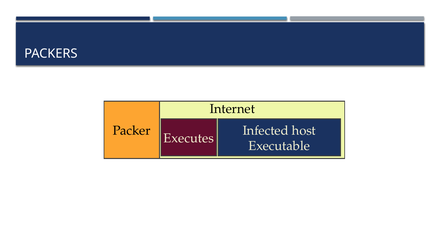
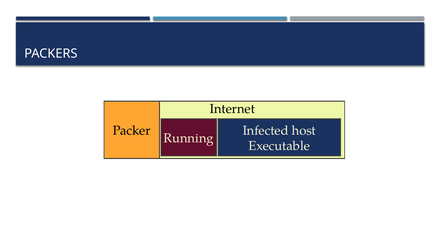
Executes: Executes -> Running (189, 138)
